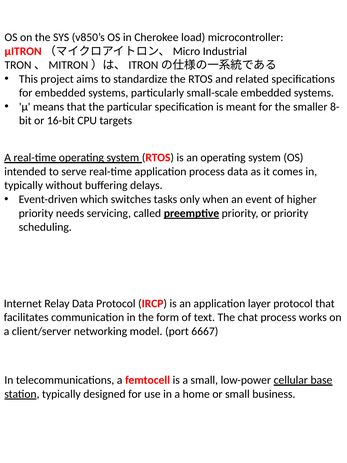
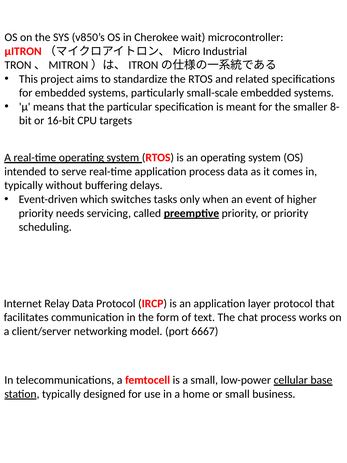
load: load -> wait (193, 37)
